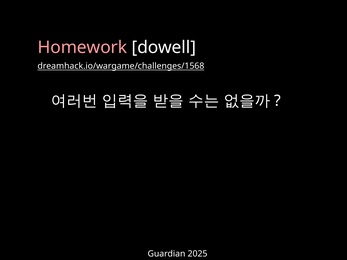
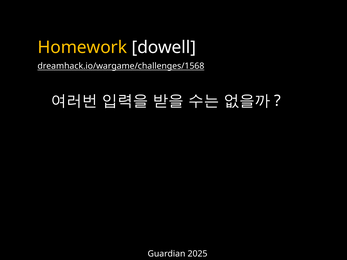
Homework colour: pink -> yellow (82, 47)
